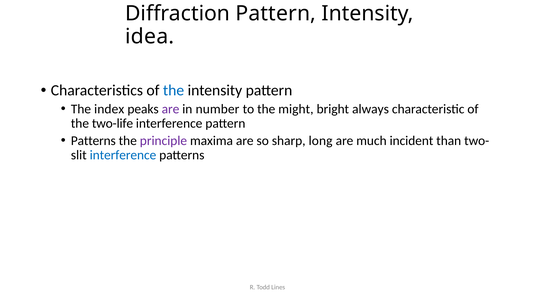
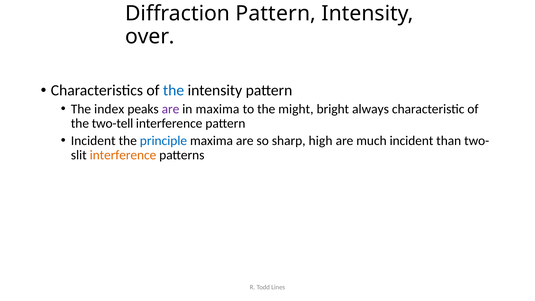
idea: idea -> over (150, 36)
in number: number -> maxima (217, 109)
two-life: two-life -> two-tell (113, 123)
Patterns: Patterns -> Incident (93, 141)
principle colour: purple -> blue (163, 141)
long: long -> high (321, 141)
interference colour: blue -> orange (123, 155)
